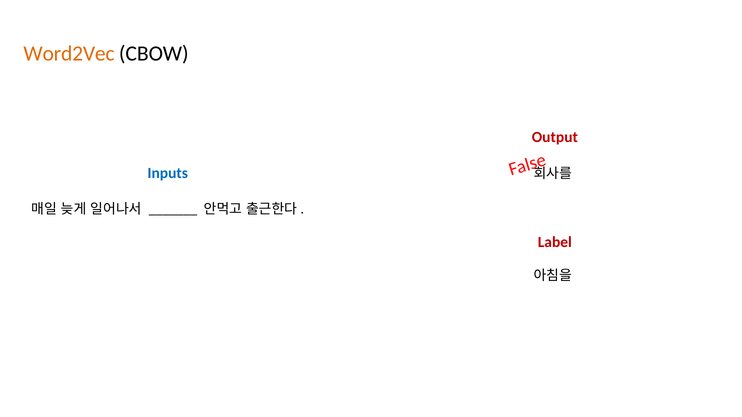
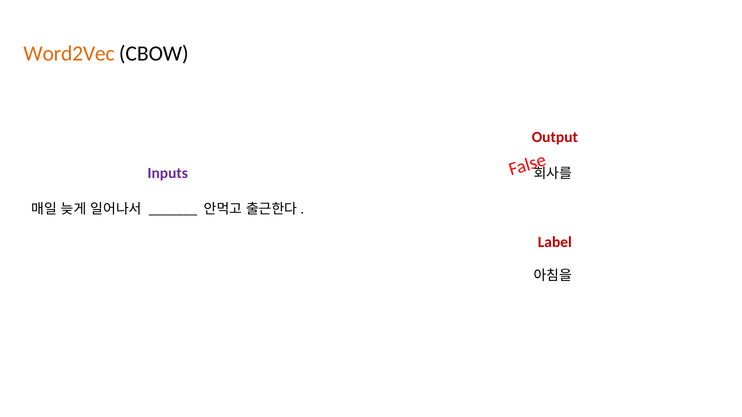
Inputs colour: blue -> purple (168, 173)
